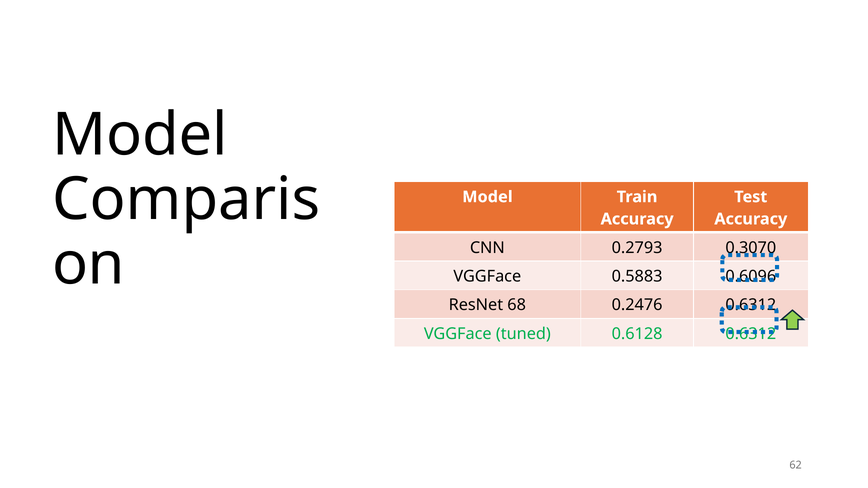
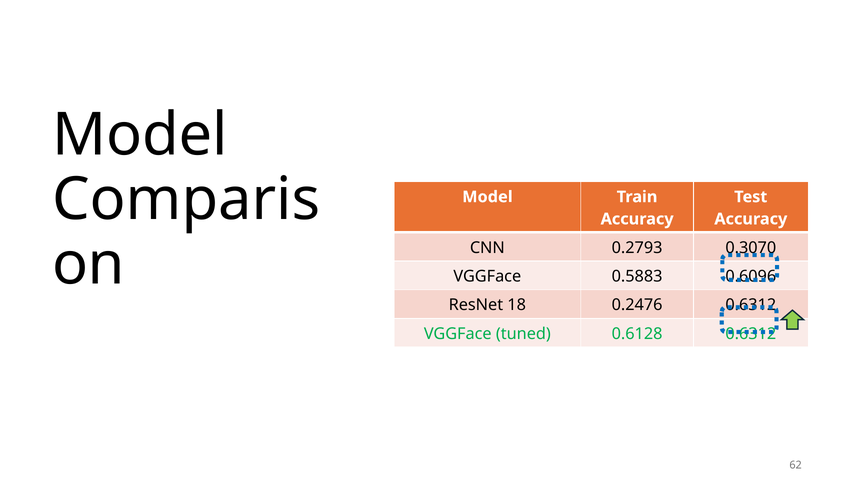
68: 68 -> 18 (517, 305)
